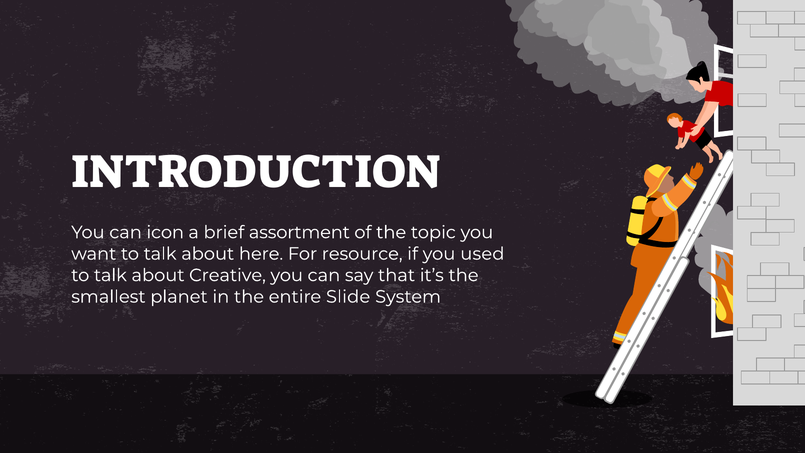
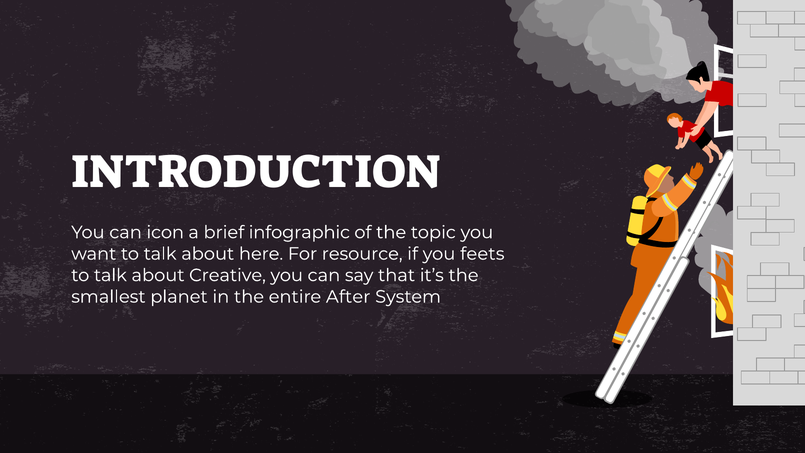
assortment: assortment -> infographic (299, 232)
used: used -> feets (482, 254)
Slide: Slide -> After (348, 297)
